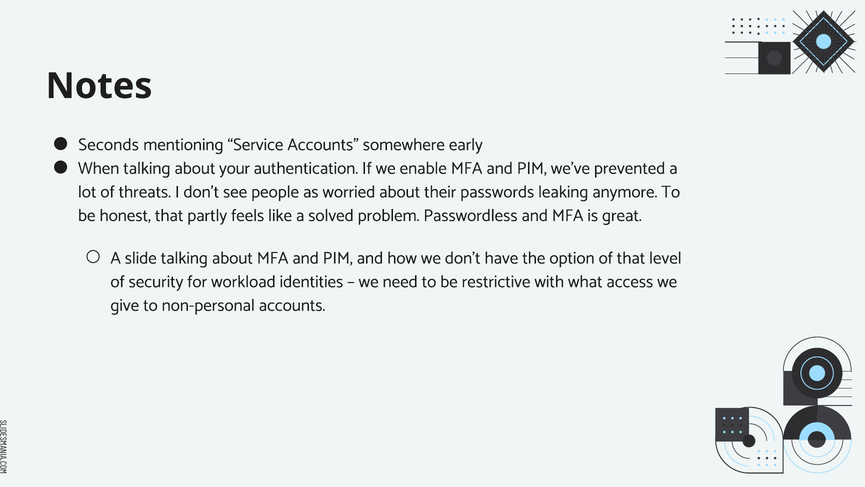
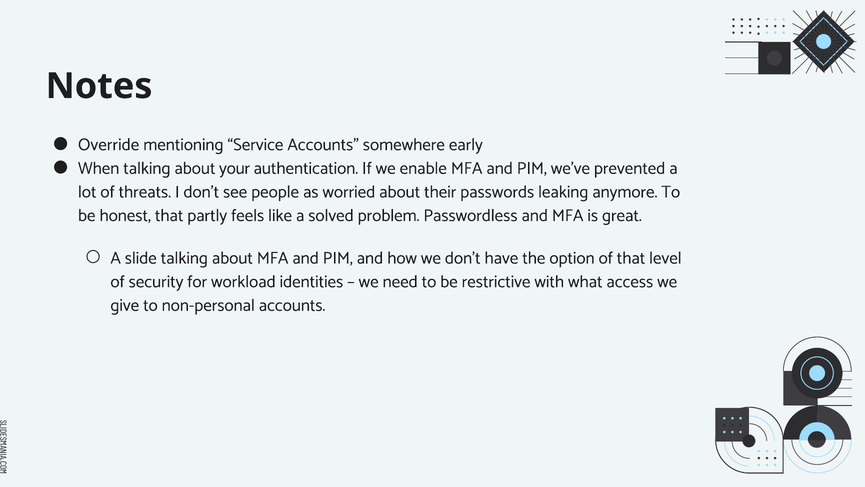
Seconds: Seconds -> Override (109, 144)
